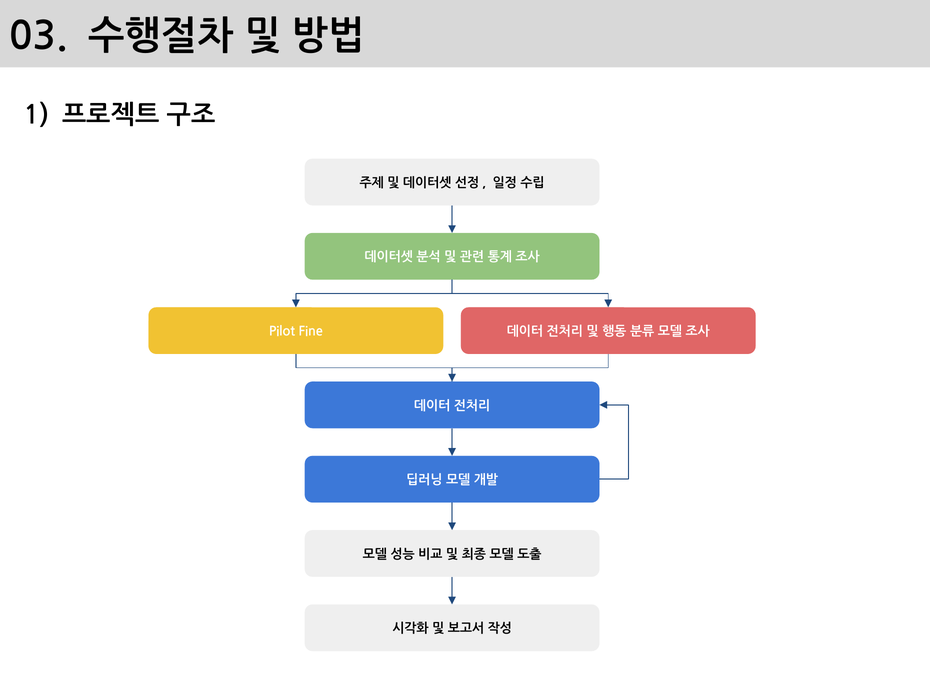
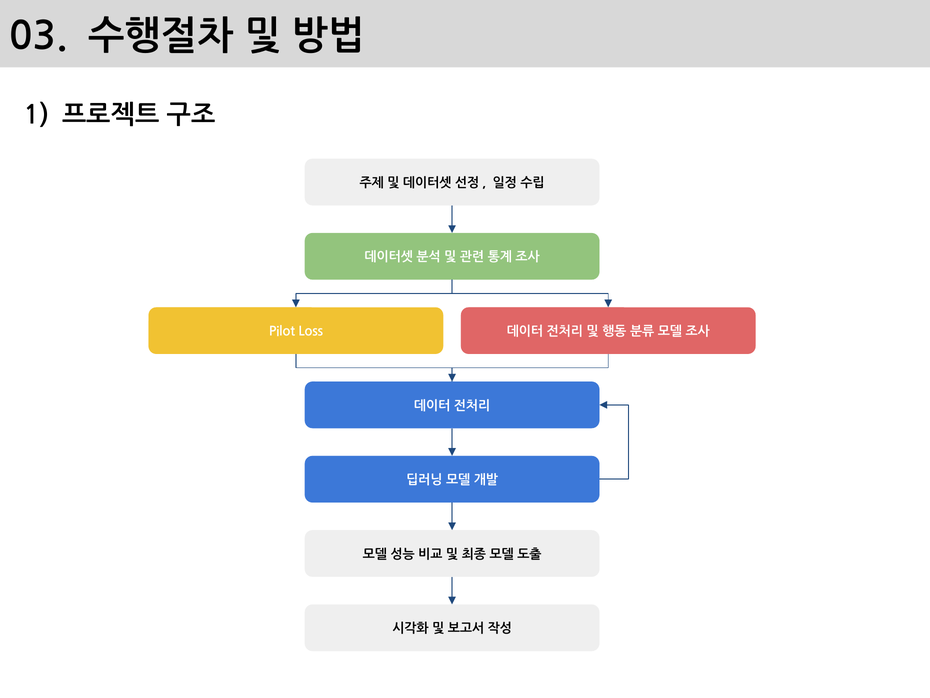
Fine: Fine -> Loss (311, 331)
